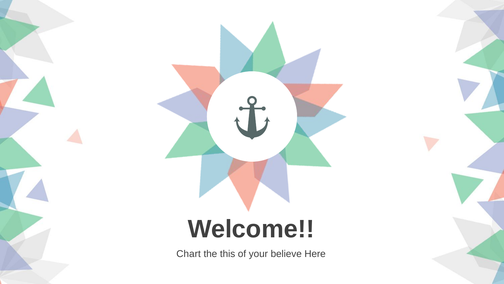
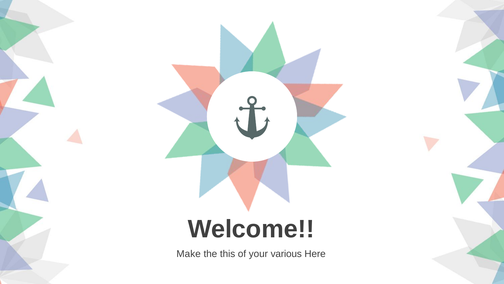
Chart: Chart -> Make (189, 254)
believe: believe -> various (286, 254)
